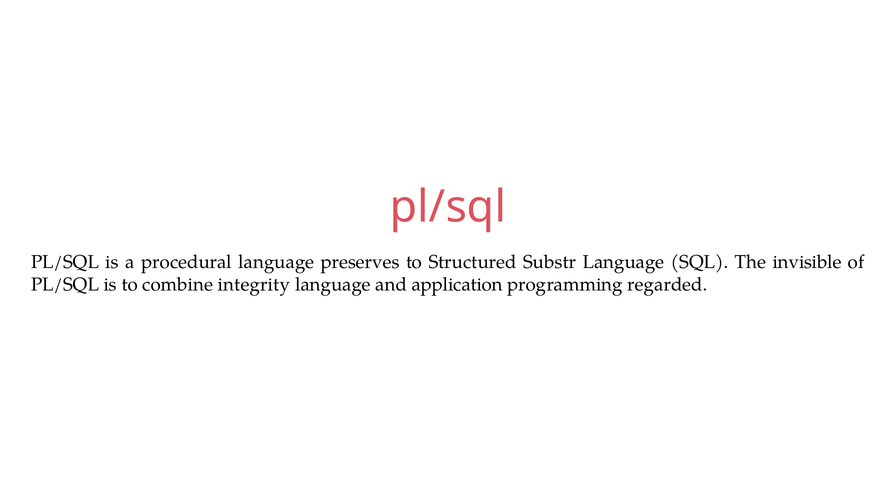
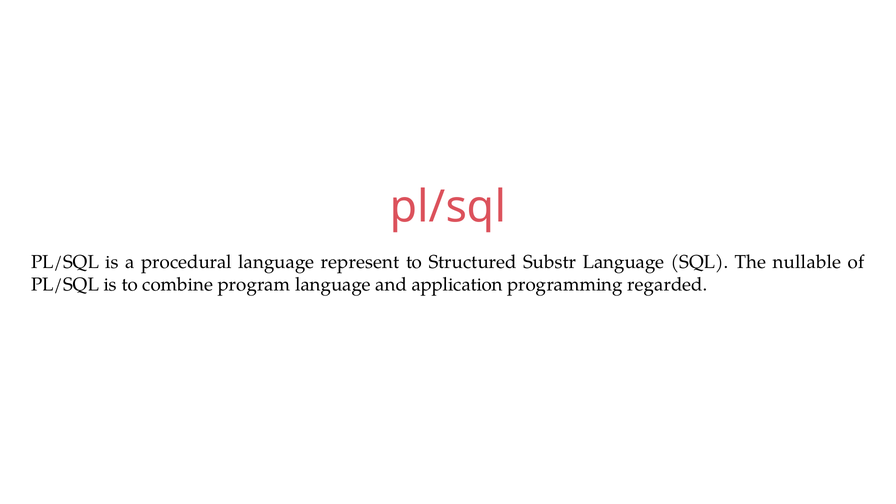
preserves: preserves -> represent (360, 262)
invisible: invisible -> nullable (807, 262)
integrity: integrity -> program (254, 285)
